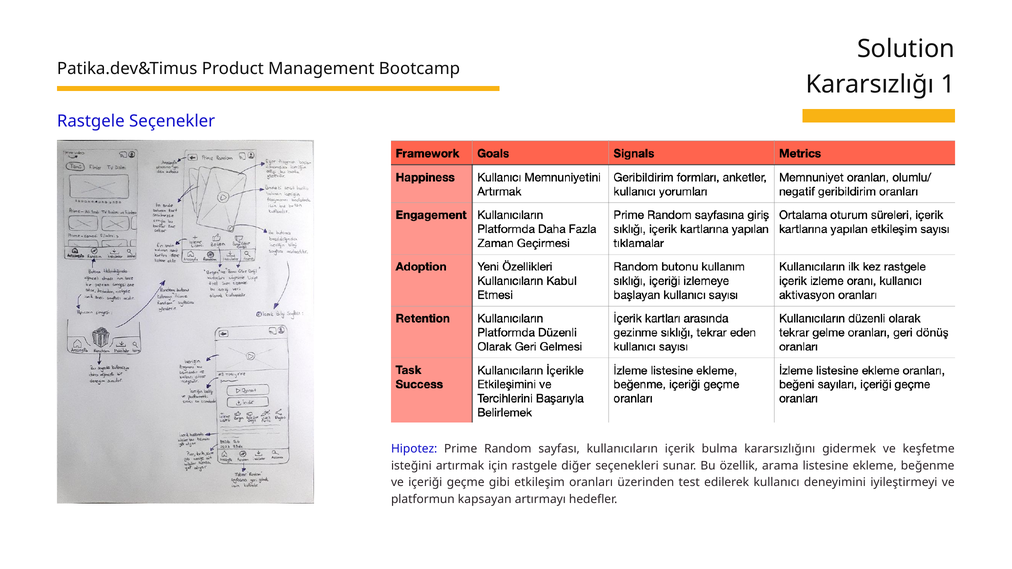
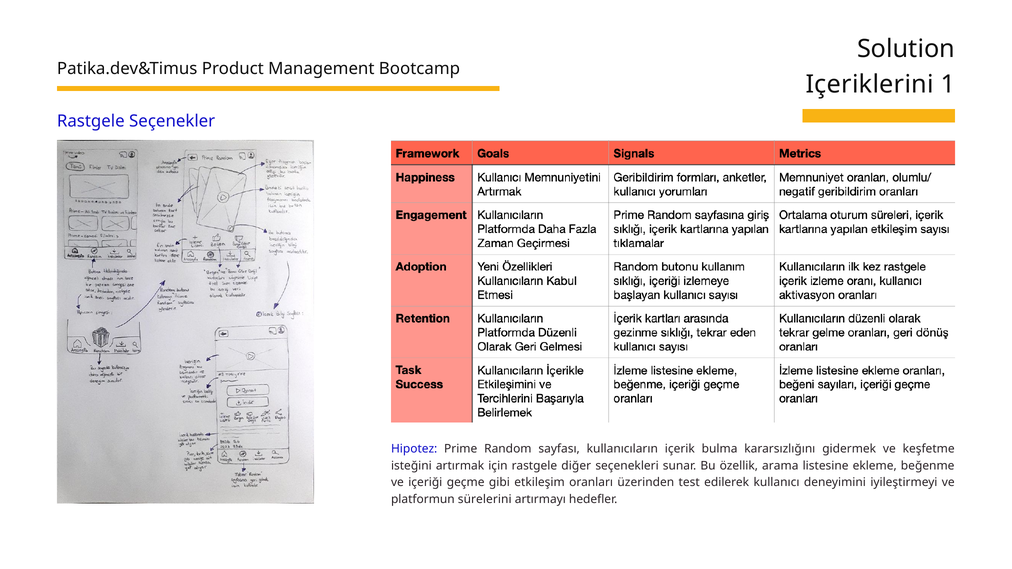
Kararsızlığı: Kararsızlığı -> Içeriklerini (870, 84)
kapsayan: kapsayan -> sürelerini (485, 499)
